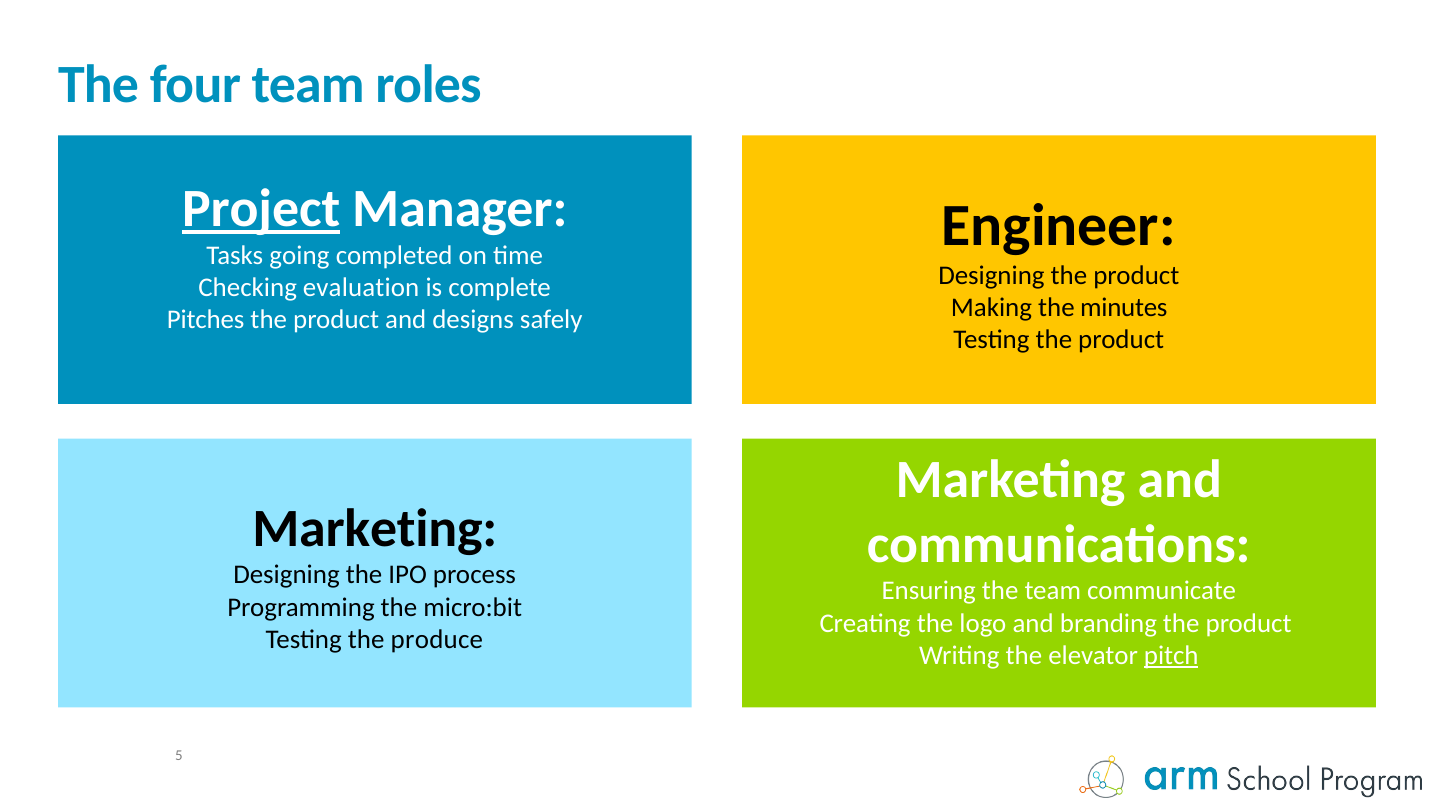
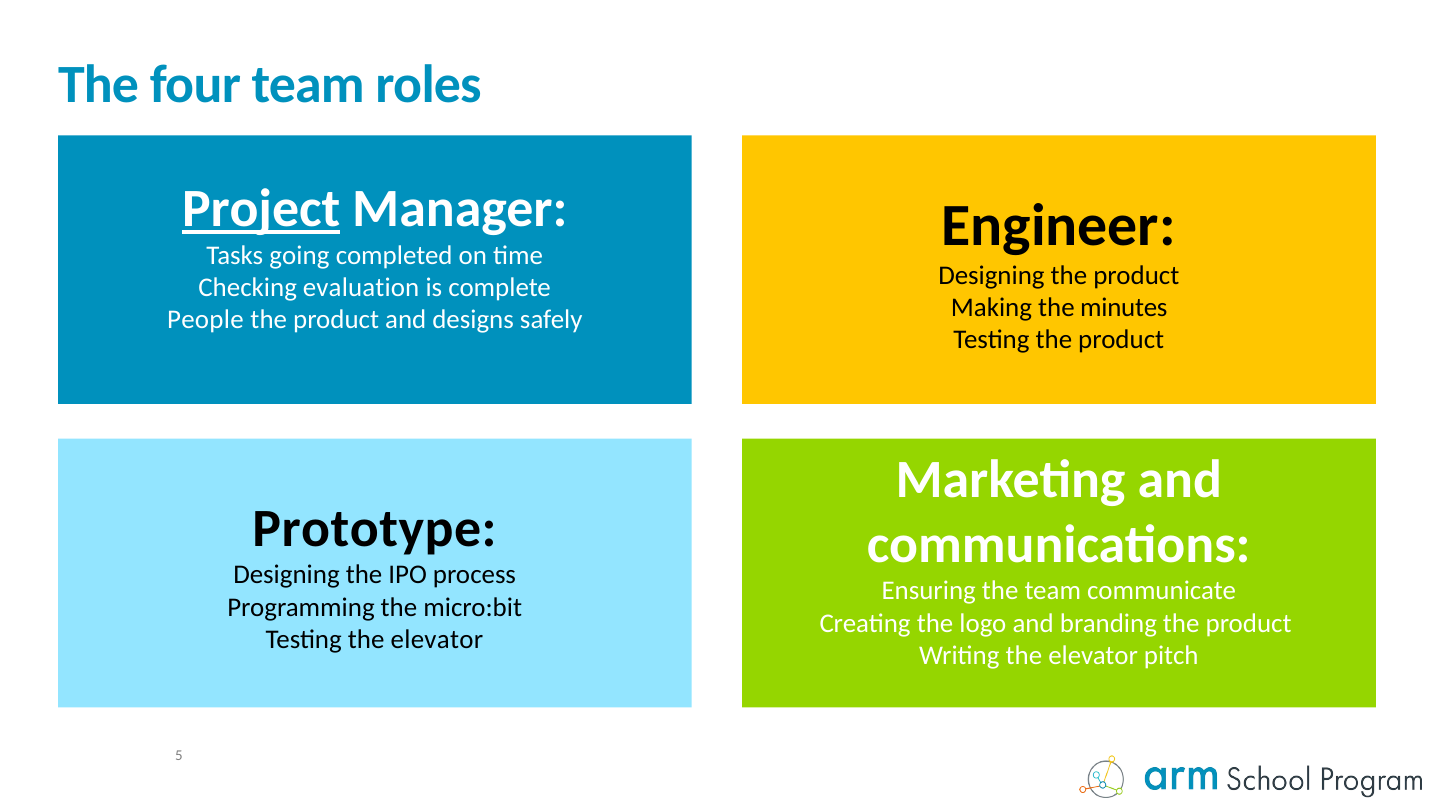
Pitches: Pitches -> People (205, 320)
Marketing: Marketing -> Prototype (374, 528)
Testing the produce: produce -> elevator (437, 640)
pitch underline: present -> none (1171, 656)
